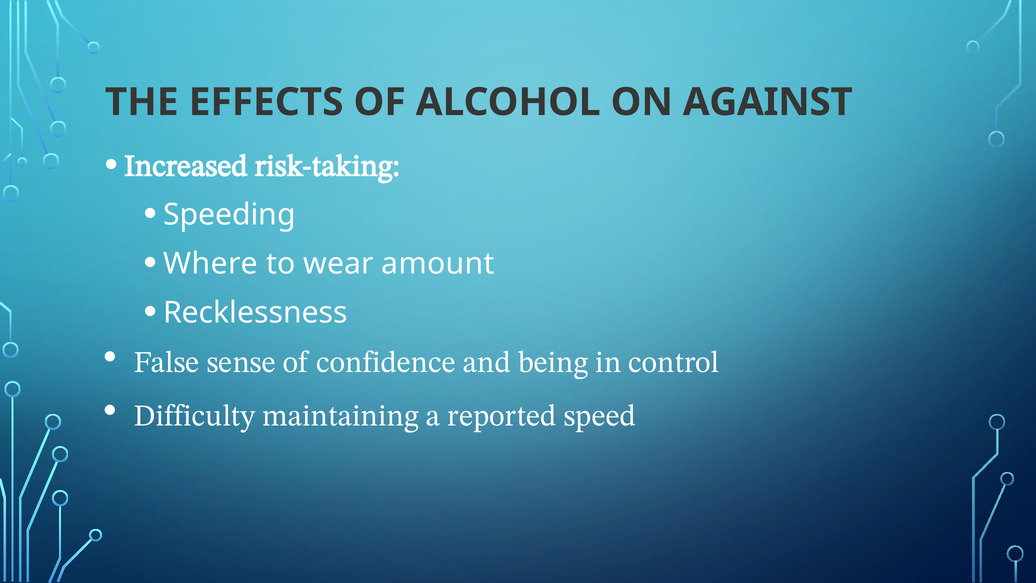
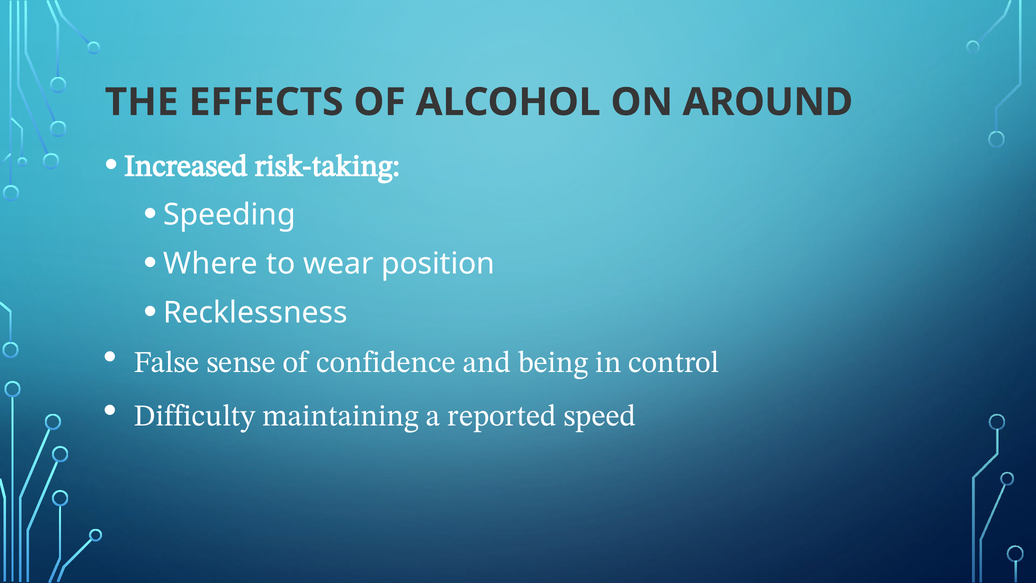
AGAINST: AGAINST -> AROUND (768, 102)
amount: amount -> position (438, 264)
